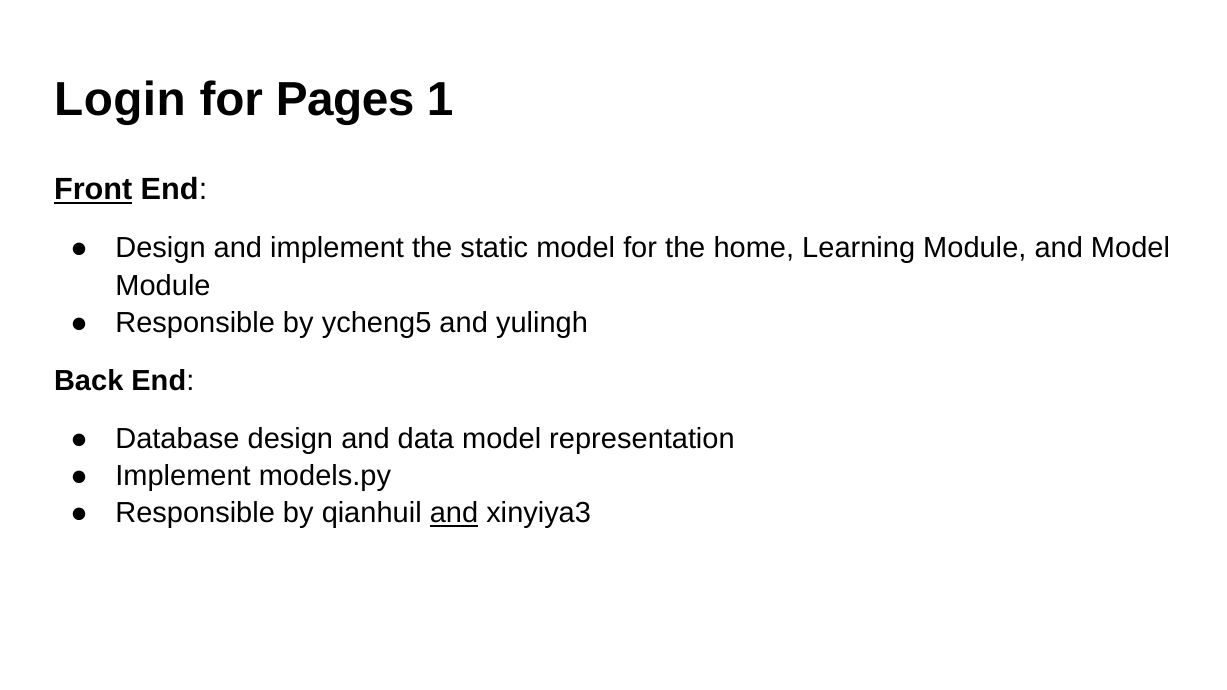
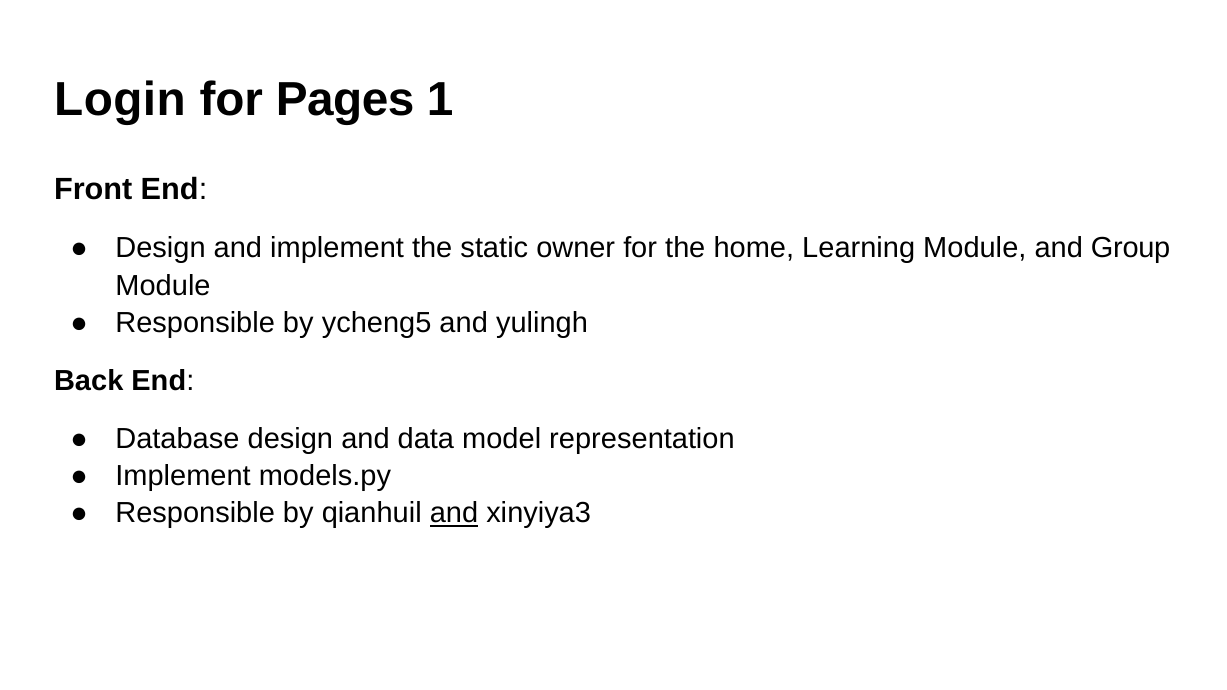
Front underline: present -> none (93, 190)
static model: model -> owner (576, 248)
and Model: Model -> Group (1131, 248)
